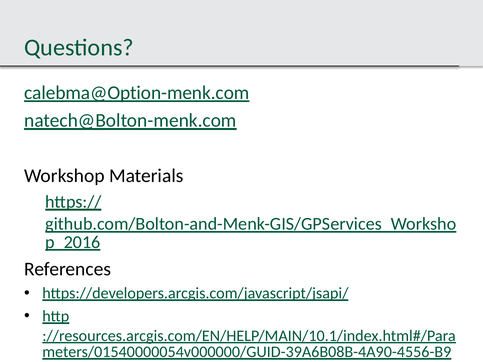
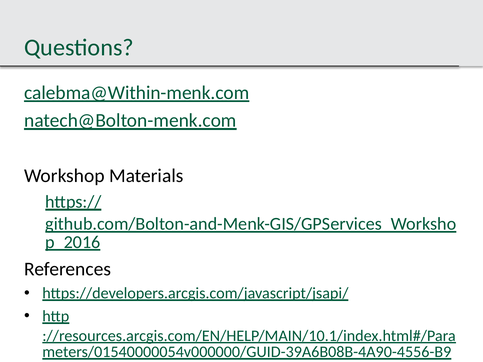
calebma@Option-menk.com: calebma@Option-menk.com -> calebma@Within-menk.com (137, 93)
